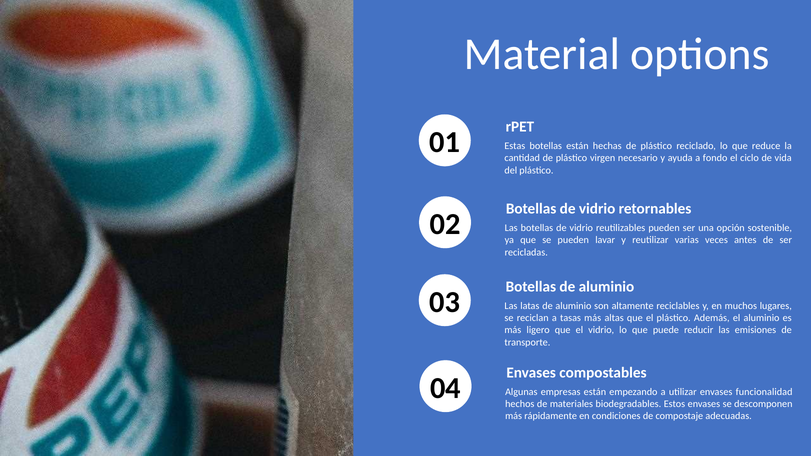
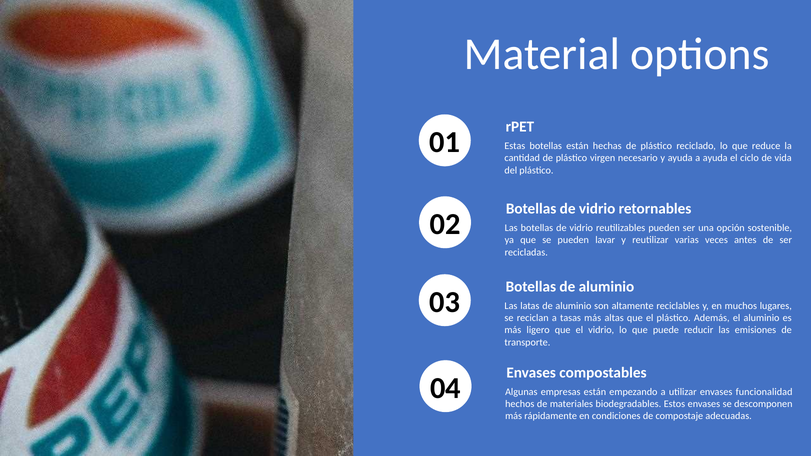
a fondo: fondo -> ayuda (715, 158)
